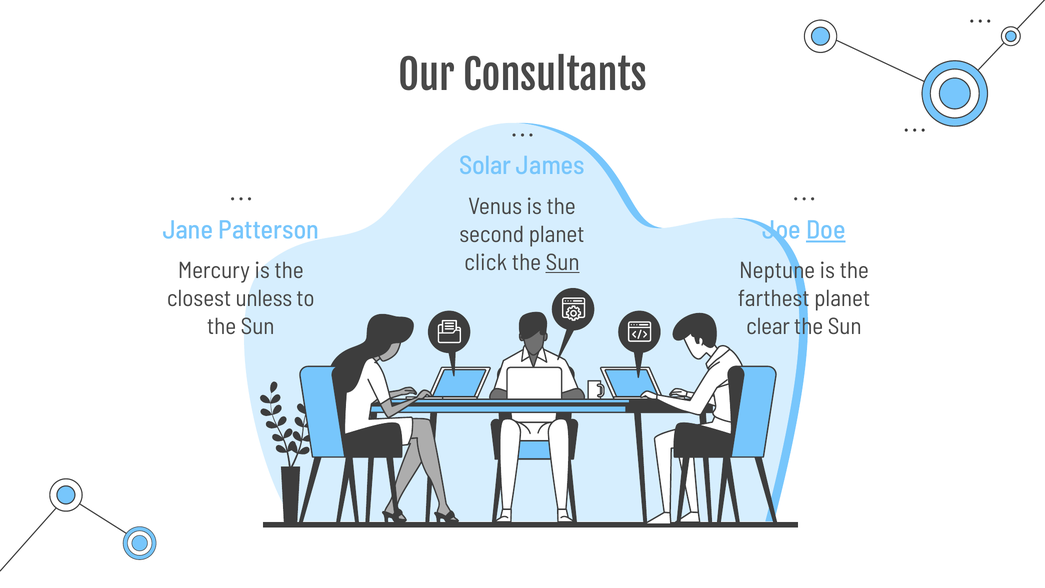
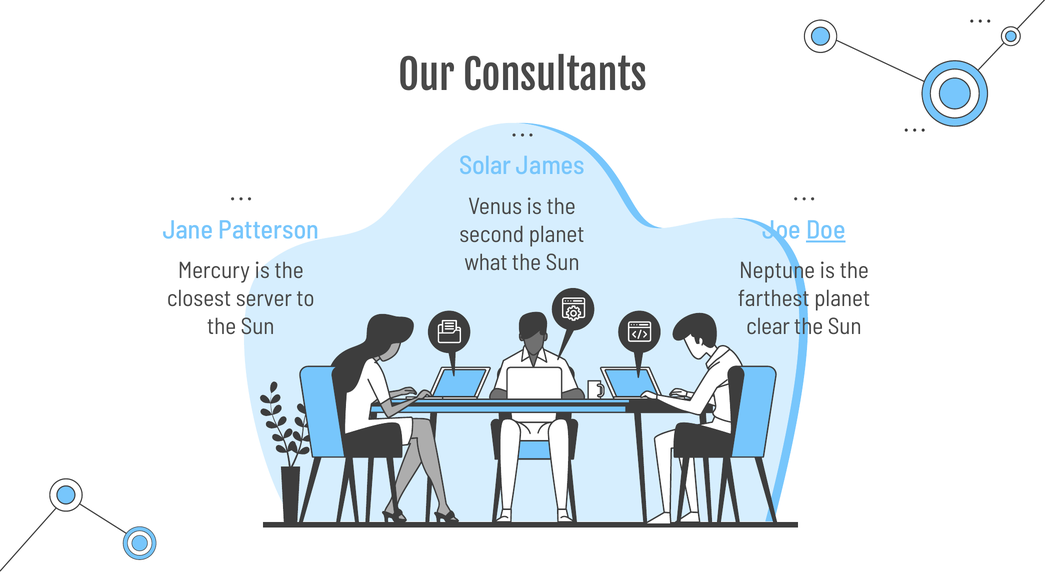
click: click -> what (486, 262)
Sun underline: present -> none (563, 262)
unless: unless -> server (264, 298)
